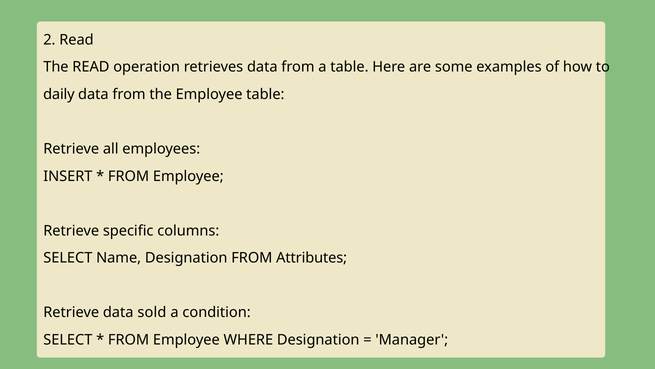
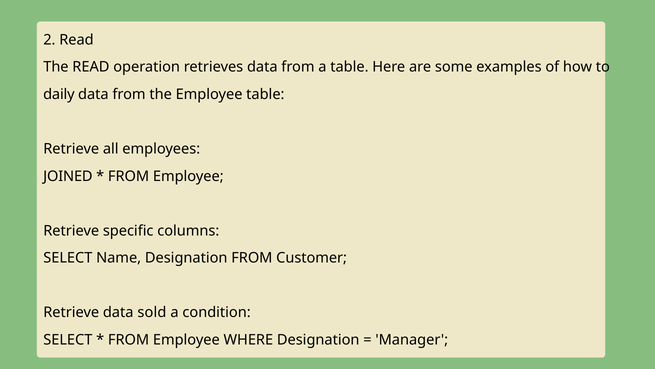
INSERT: INSERT -> JOINED (68, 176)
Attributes: Attributes -> Customer (312, 258)
